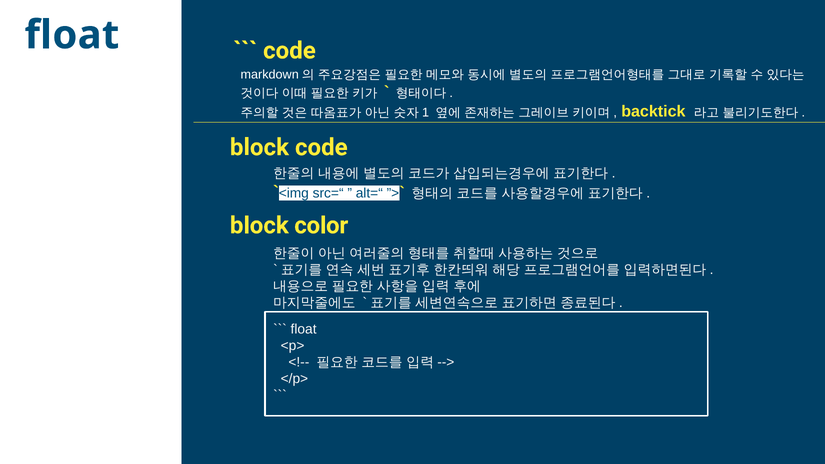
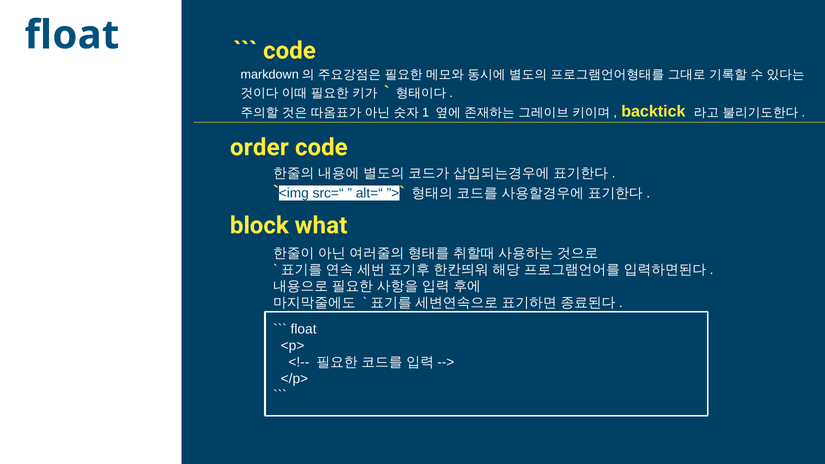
block: block -> order (259, 147)
color: color -> what (321, 225)
